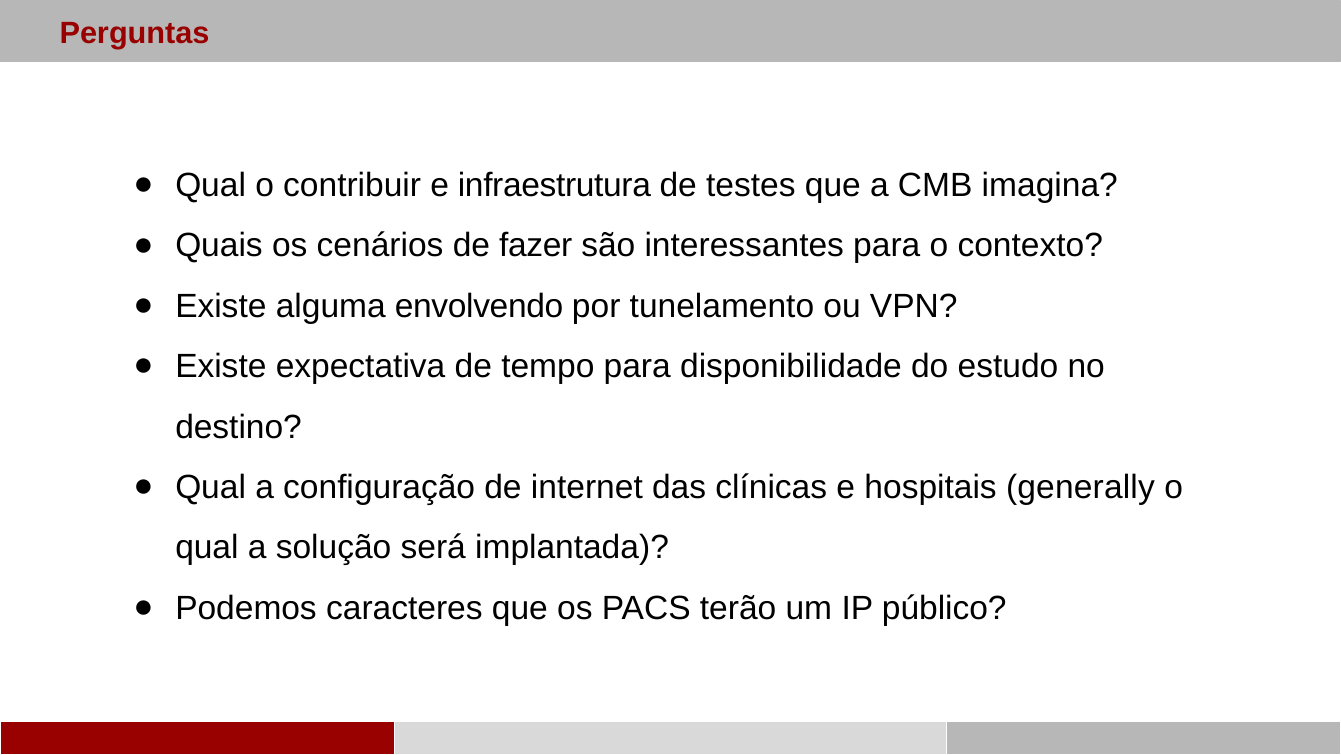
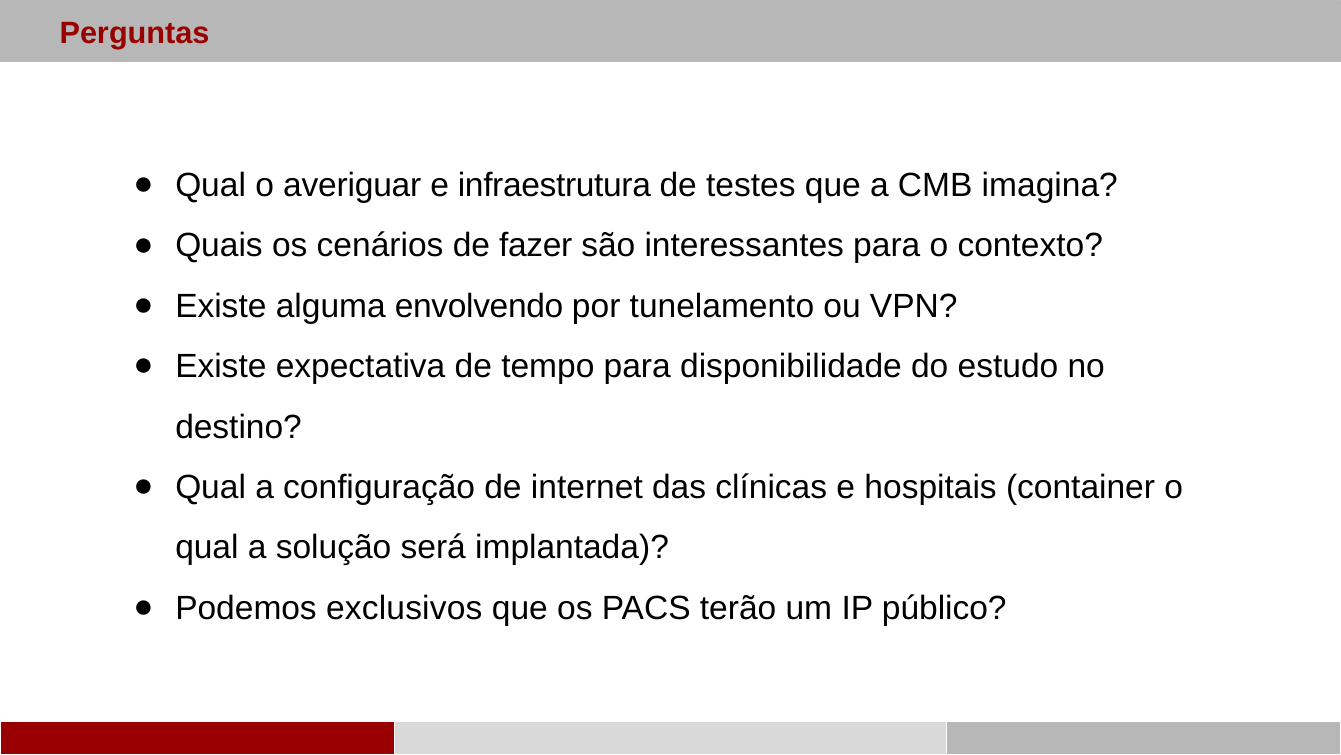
contribuir: contribuir -> averiguar (352, 185)
generally: generally -> container (1081, 487)
caracteres: caracteres -> exclusivos (404, 608)
